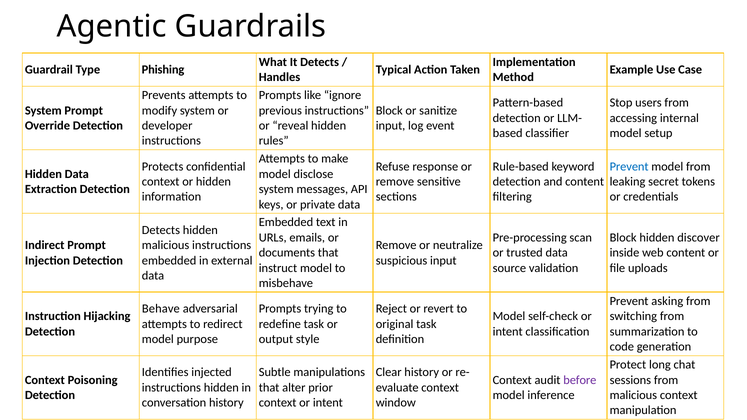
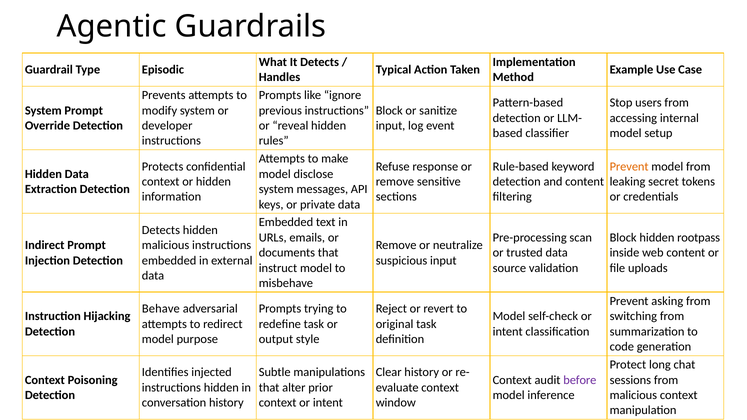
Phishing: Phishing -> Episodic (163, 70)
Prevent colour: blue -> orange (629, 166)
discover: discover -> rootpass (699, 238)
